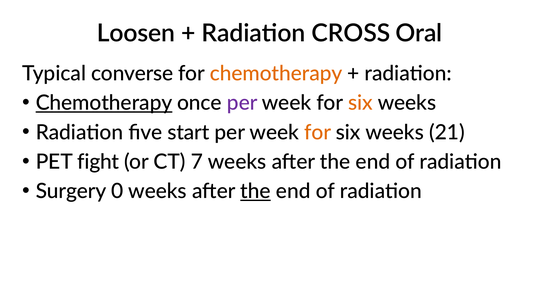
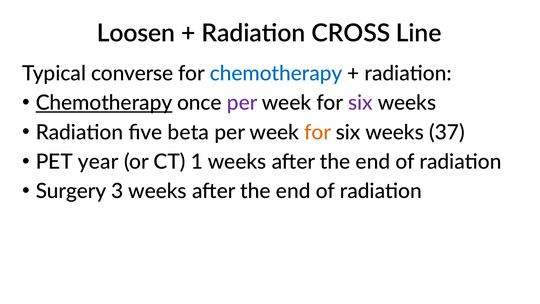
Oral: Oral -> Line (419, 33)
chemotherapy colour: orange -> blue (276, 73)
six colour: orange -> purple (360, 103)
start: start -> beta (188, 132)
21: 21 -> 37 (447, 132)
fight: fight -> year (98, 162)
7: 7 -> 1 (197, 162)
0: 0 -> 3 (117, 191)
the underline: present -> none (256, 191)
